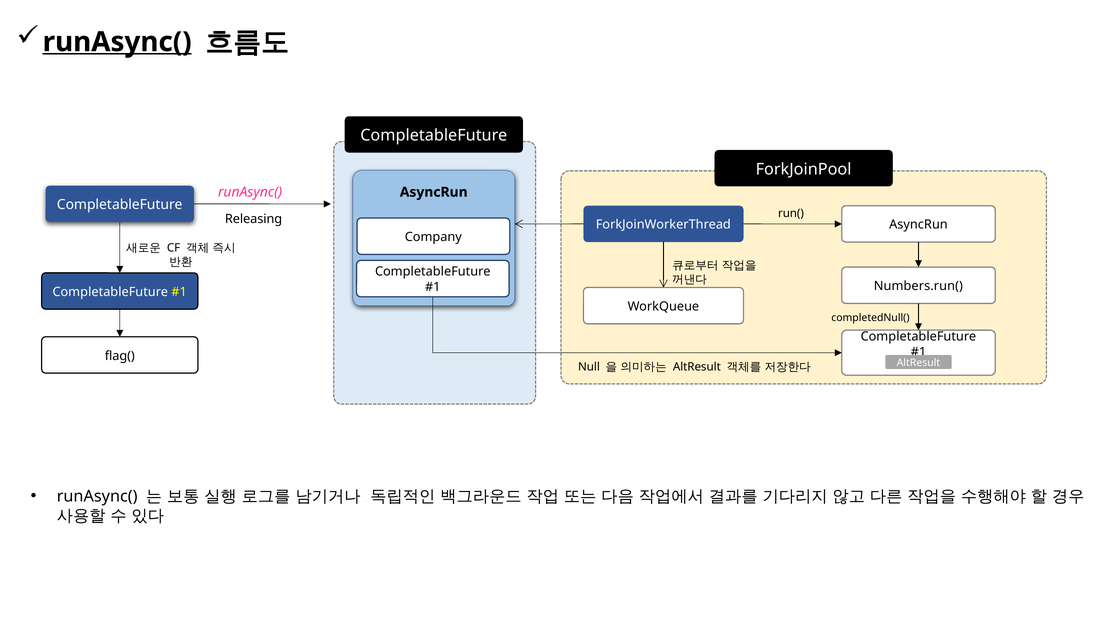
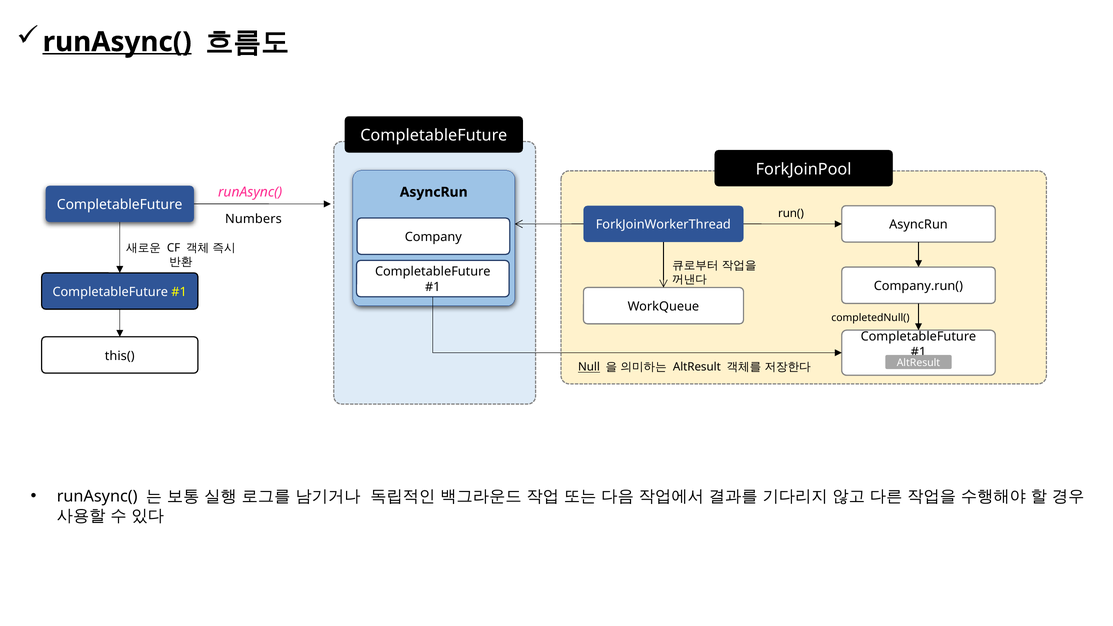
Releasing: Releasing -> Numbers (253, 219)
Numbers.run(: Numbers.run( -> Company.run( (918, 286)
flag(: flag( -> this( (120, 356)
Null underline: none -> present (589, 367)
